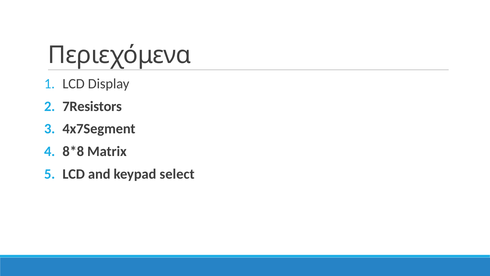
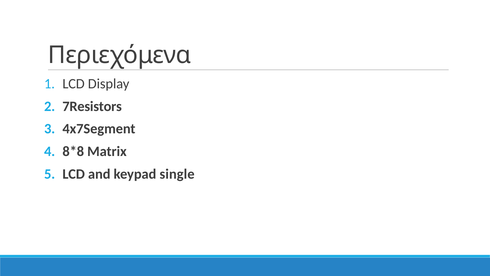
select: select -> single (177, 174)
